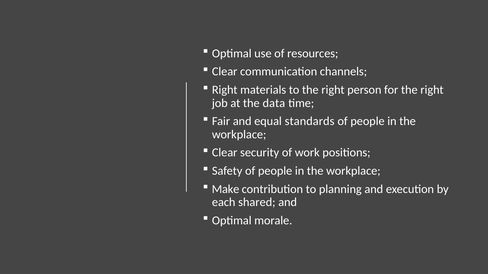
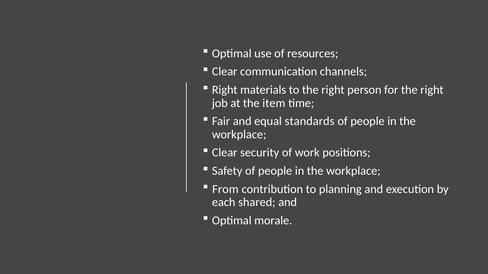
data: data -> item (274, 103)
Make: Make -> From (225, 189)
